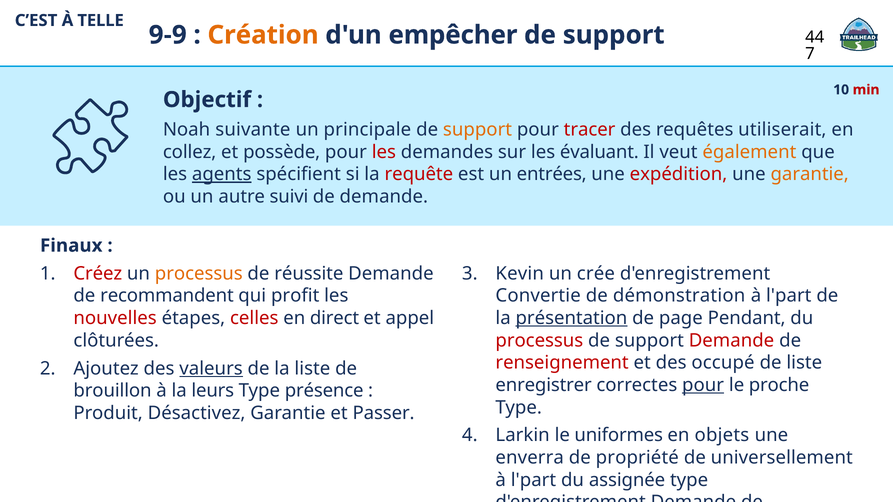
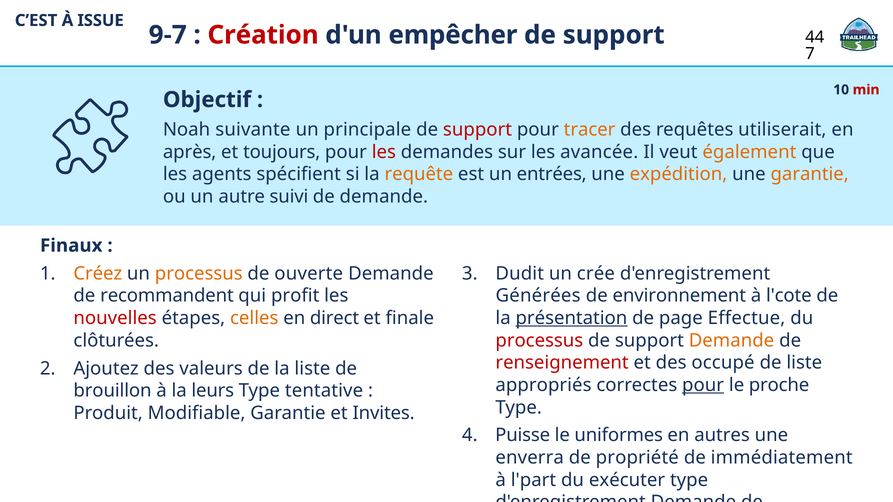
TELLE: TELLE -> ISSUE (101, 20)
9-9: 9-9 -> 9-7 (168, 35)
Création colour: orange -> red (263, 35)
support colour: orange -> red (478, 130)
tracer colour: red -> orange (590, 130)
collez: collez -> après (190, 152)
possède: possède -> toujours (282, 152)
évaluant: évaluant -> avancée (599, 152)
agents underline: present -> none (222, 174)
requête colour: red -> orange (419, 174)
expédition colour: red -> orange (678, 174)
Créez colour: red -> orange (98, 274)
réussite: réussite -> ouverte (309, 274)
Kevin: Kevin -> Dudit (520, 274)
Convertie: Convertie -> Générées (538, 296)
démonstration: démonstration -> environnement (679, 296)
l'part: l'part -> l'cote (789, 296)
celles colour: red -> orange (254, 318)
appel: appel -> finale (410, 318)
Pendant: Pendant -> Effectue (747, 318)
Demande colour: red -> orange (731, 341)
valeurs underline: present -> none (211, 369)
enregistrer: enregistrer -> appropriés (544, 385)
présence: présence -> tentative (324, 391)
Désactivez: Désactivez -> Modifiable (197, 413)
Passer: Passer -> Invites (384, 413)
Larkin: Larkin -> Puisse (523, 436)
objets: objets -> autres (722, 436)
universellement: universellement -> immédiatement (782, 458)
assignée: assignée -> exécuter (627, 480)
